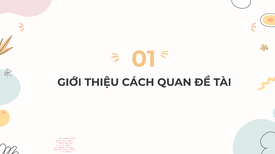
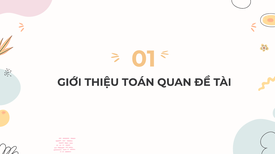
CÁCH: CÁCH -> TOÁN (138, 83)
